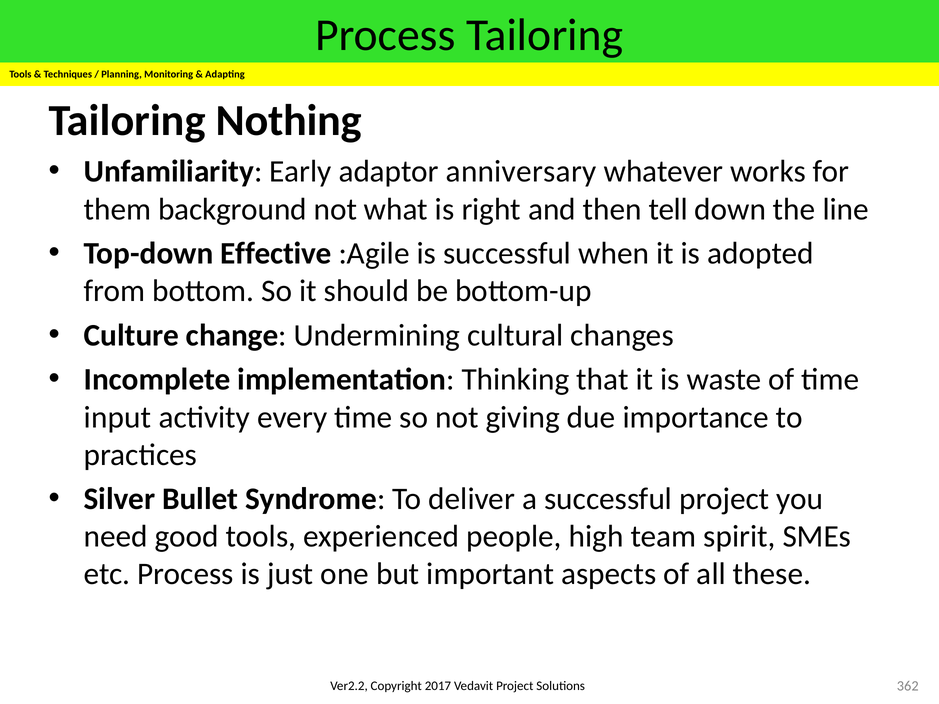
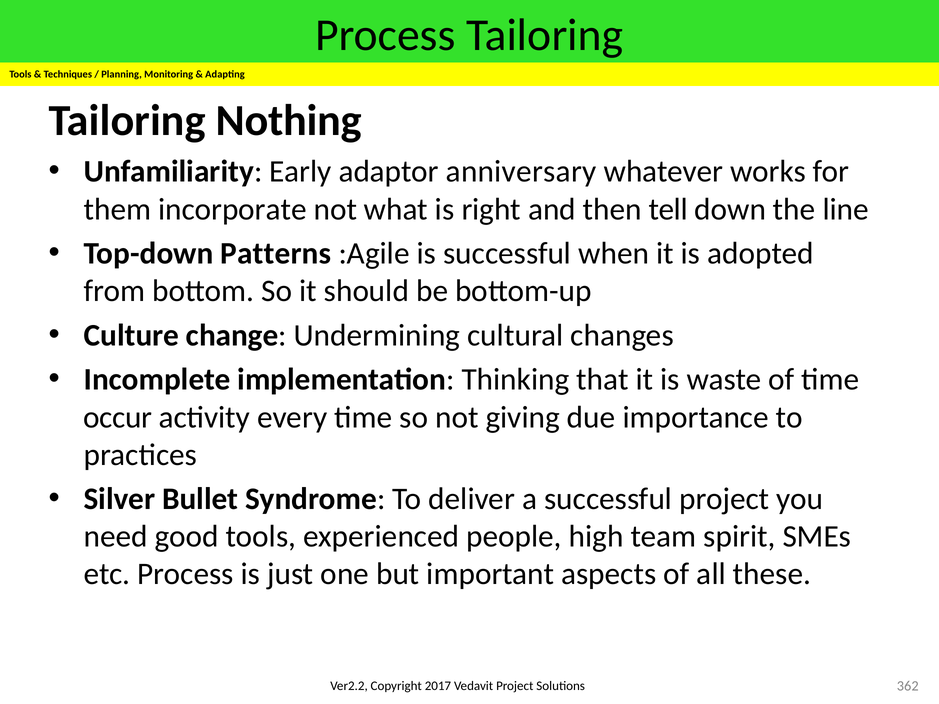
background: background -> incorporate (232, 209)
Effective: Effective -> Patterns (276, 254)
input: input -> occur (118, 417)
